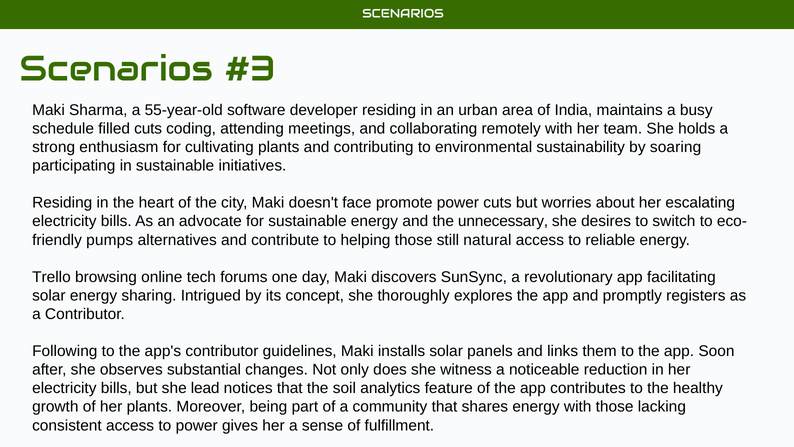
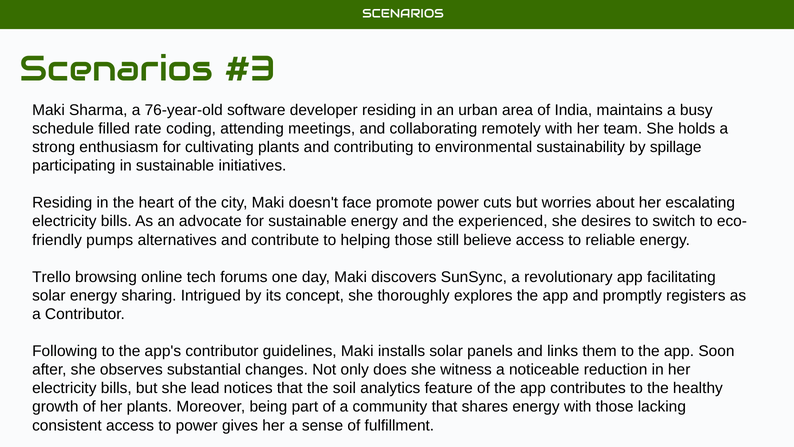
55-year-old: 55-year-old -> 76-year-old (184, 110)
filled cuts: cuts -> rate (148, 129)
soaring: soaring -> spillage (676, 147)
unnecessary: unnecessary -> experienced (503, 221)
natural: natural -> believe (488, 240)
